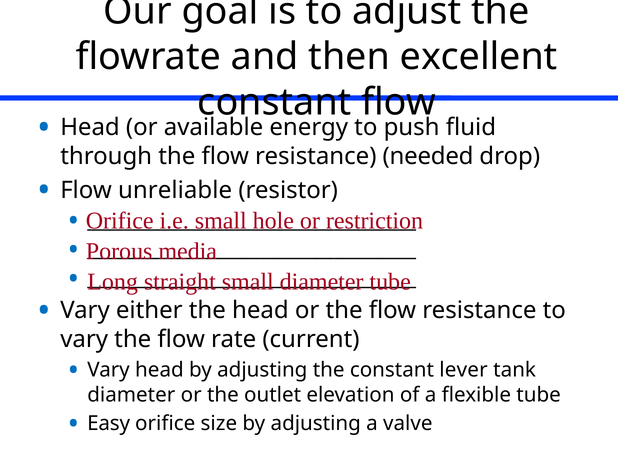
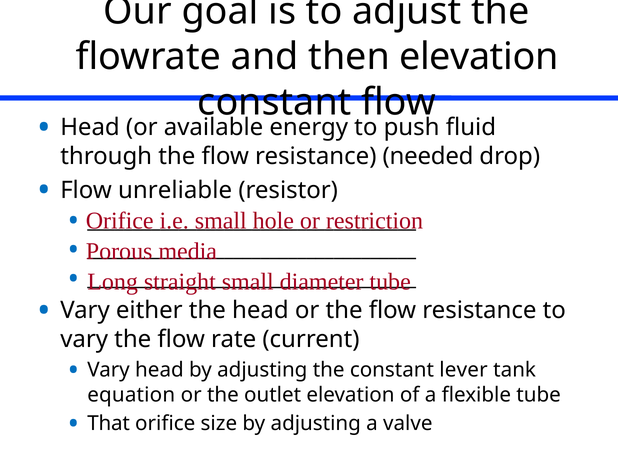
then excellent: excellent -> elevation (479, 57)
diameter: diameter -> equation (131, 394)
Easy: Easy -> That (109, 423)
